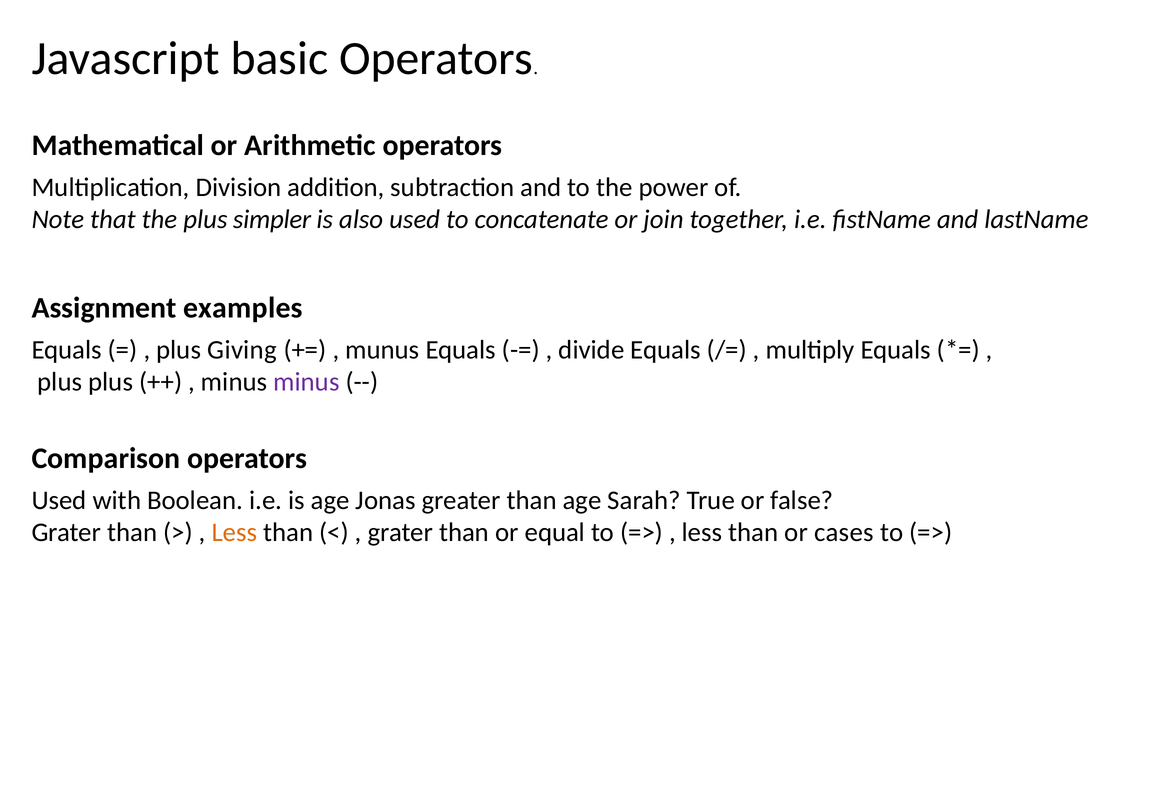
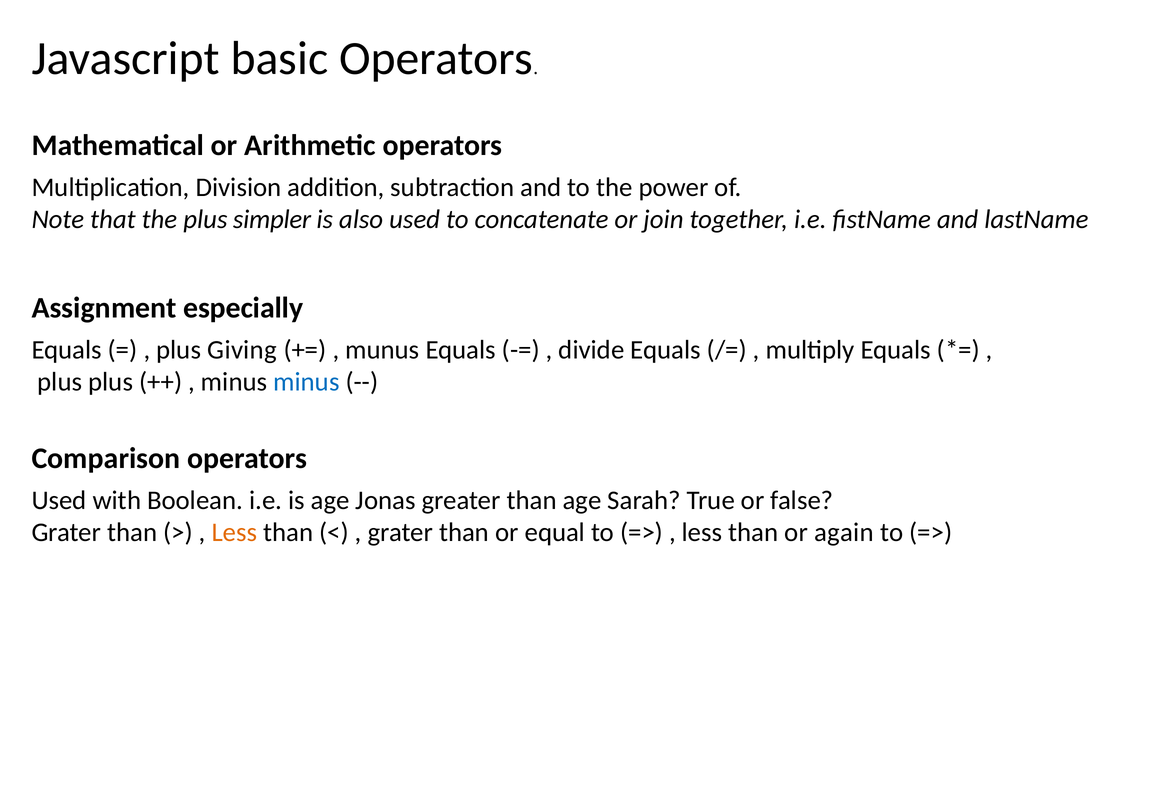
examples: examples -> especially (243, 308)
minus colour: purple -> blue (306, 382)
cases: cases -> again (844, 533)
